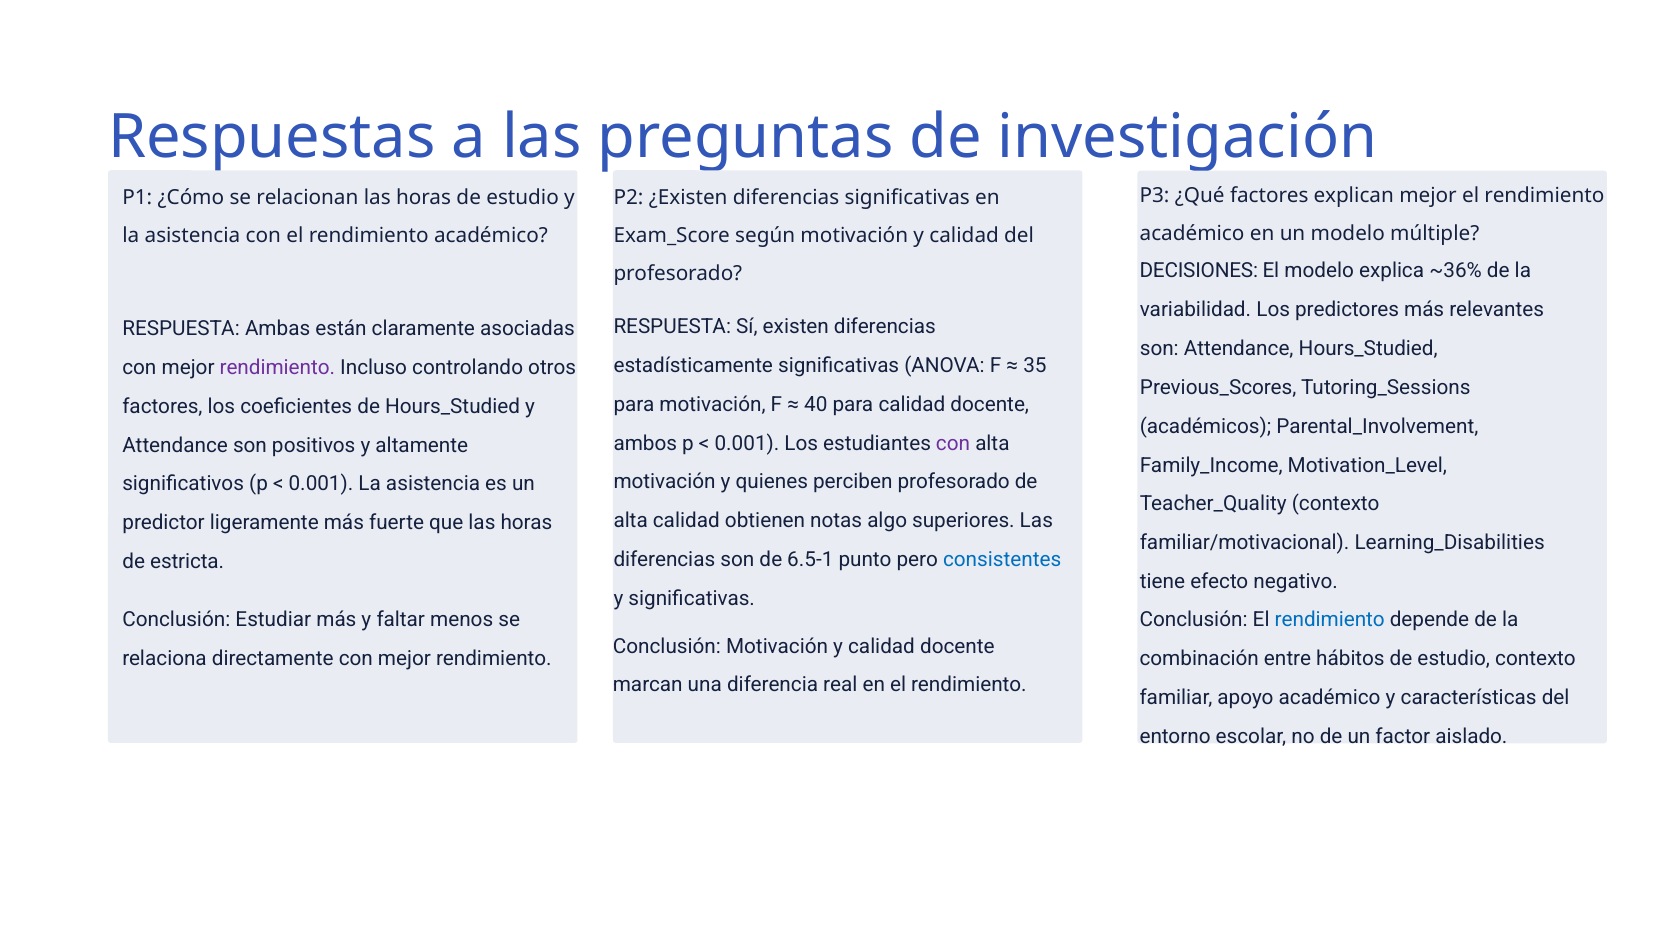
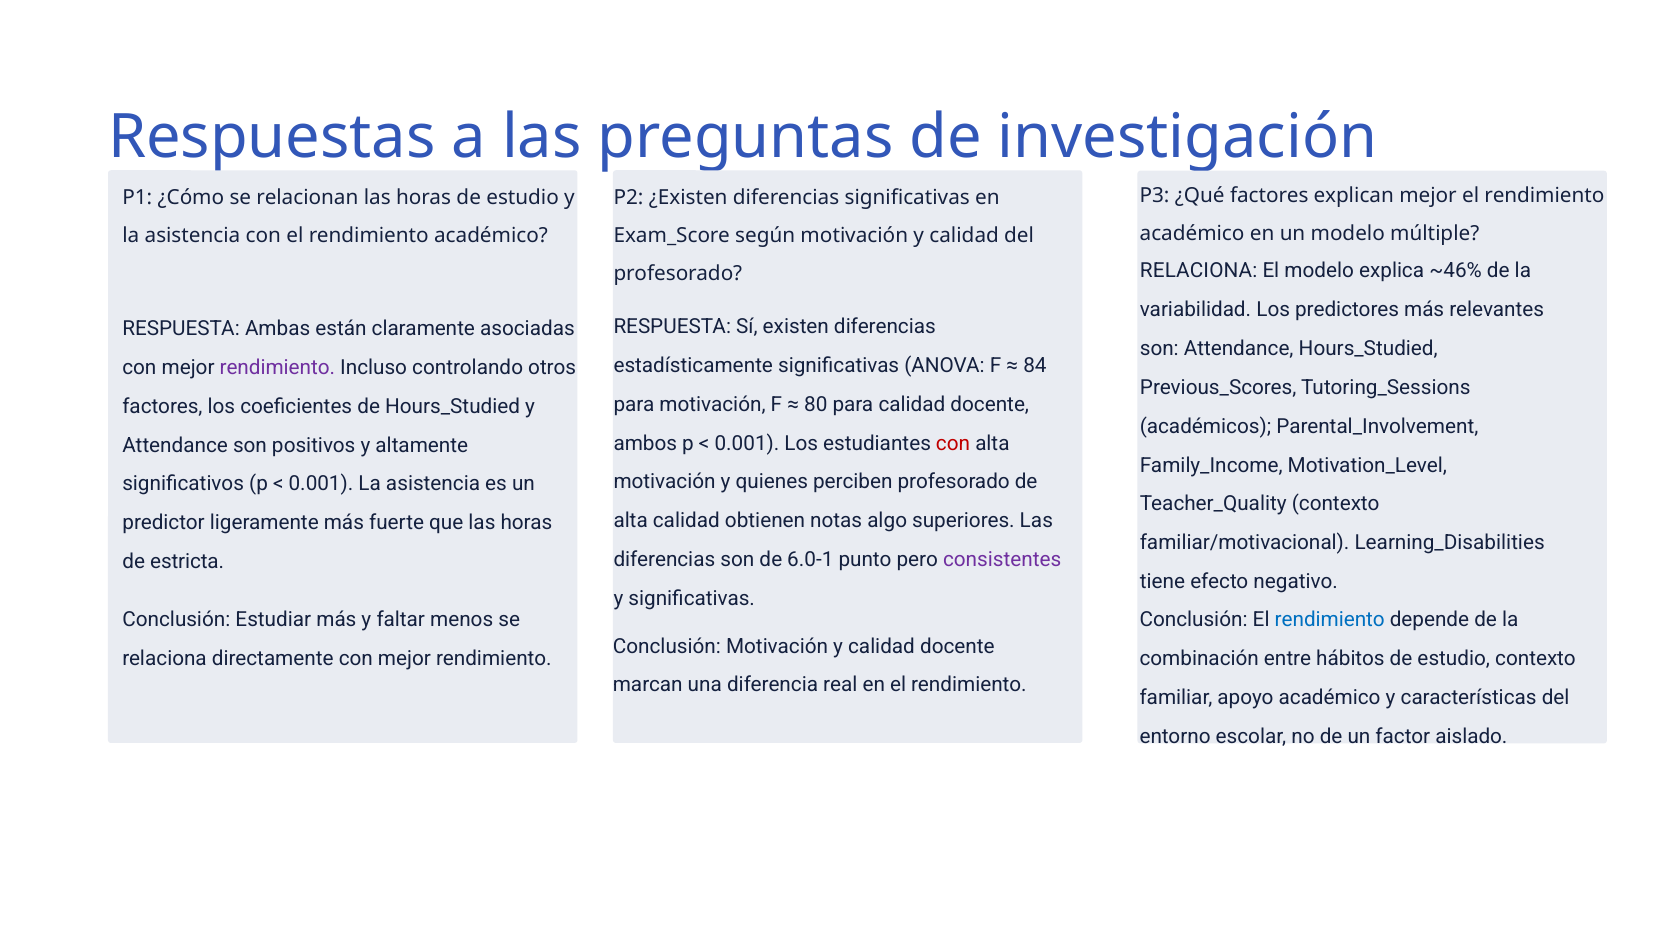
DECISIONES: DECISIONES -> RELACIONA (1199, 271)
~36%: ~36% -> ~46% (1456, 271)
35: 35 -> 84 (1035, 366)
40: 40 -> 80 (816, 405)
con colour: purple -> red (953, 444)
6.5-1: 6.5-1 -> 6.0-1 (810, 560)
consistentes colour: blue -> purple (1002, 560)
